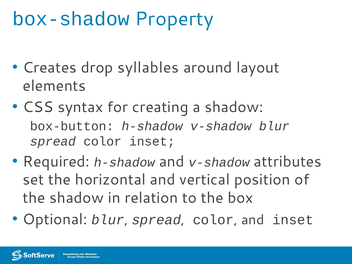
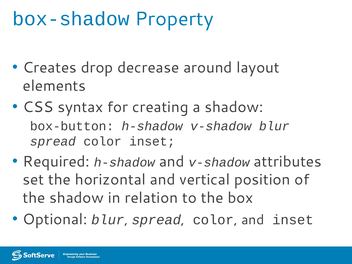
syllables: syllables -> decrease (148, 68)
